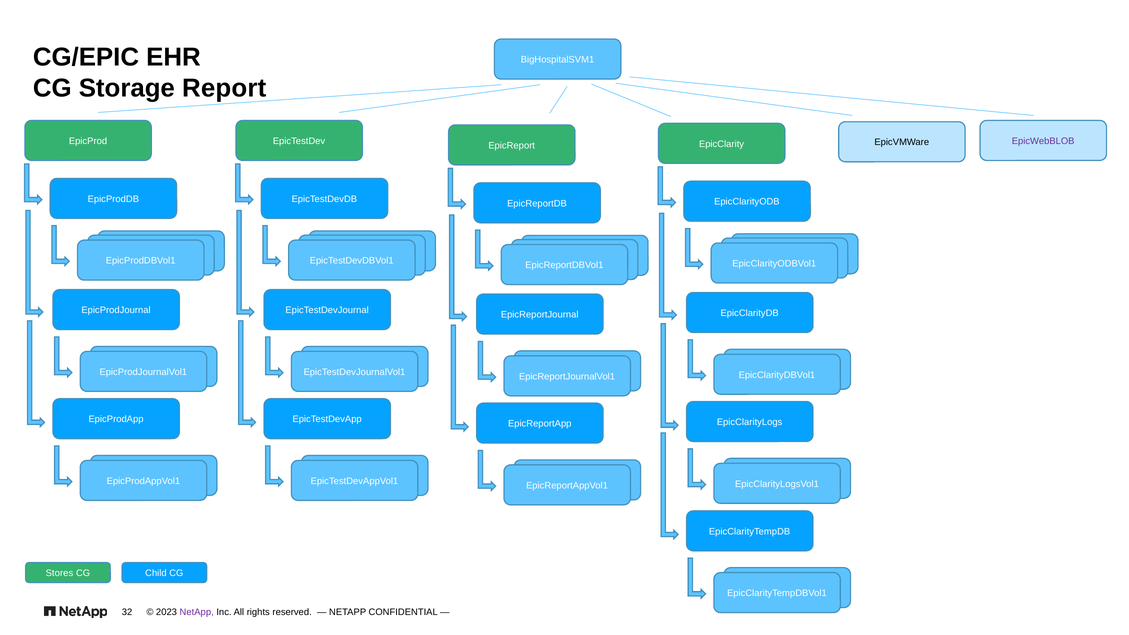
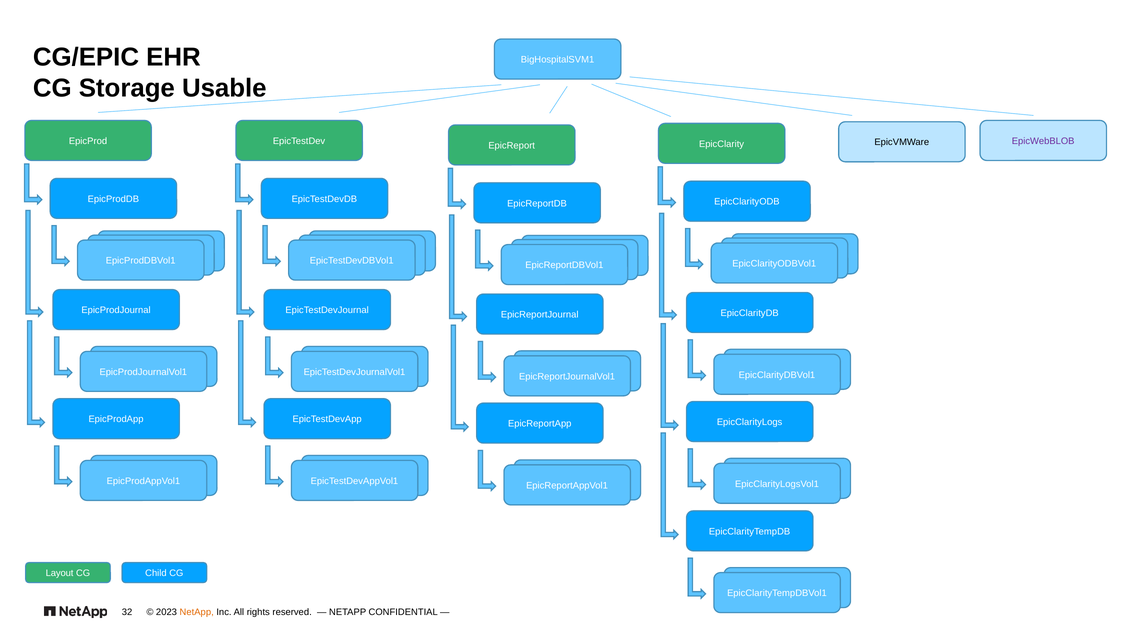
Report: Report -> Usable (224, 88)
Stores: Stores -> Layout (60, 573)
NetApp colour: purple -> orange (197, 612)
